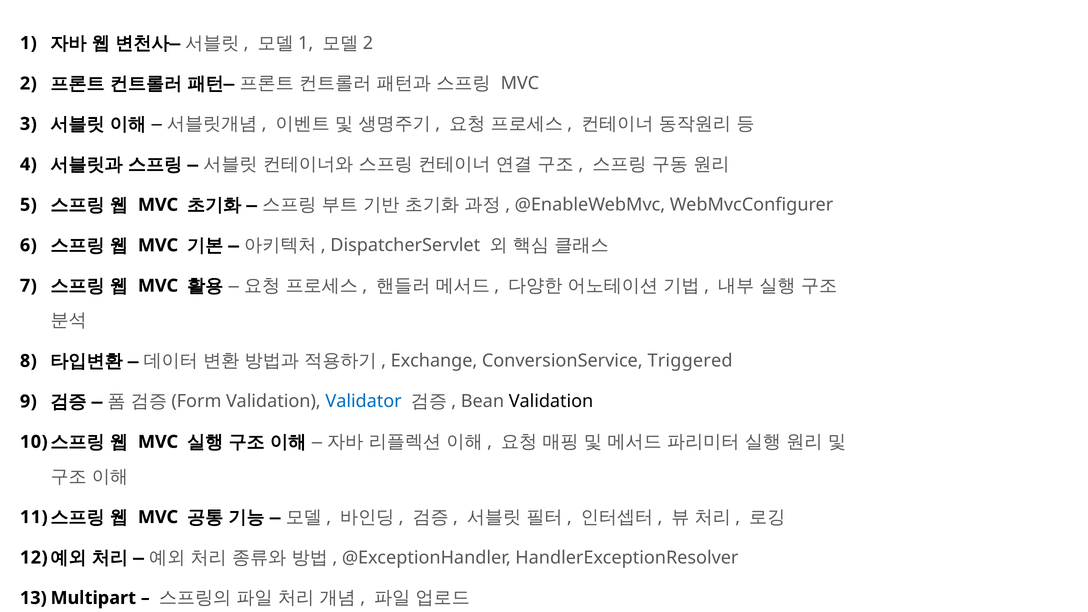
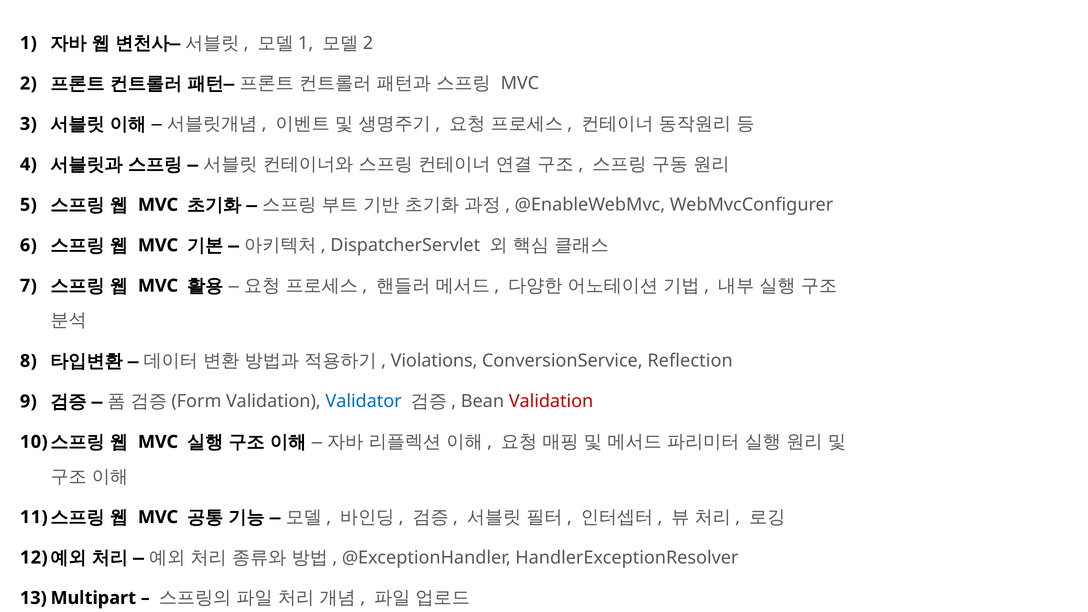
Exchange: Exchange -> Violations (434, 361)
Triggered: Triggered -> Reflection (690, 361)
Validation colour: black -> red (551, 401)
